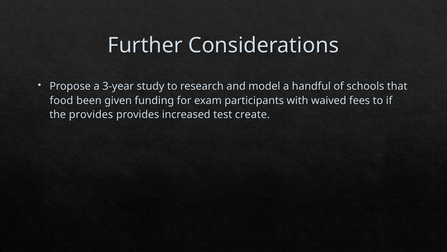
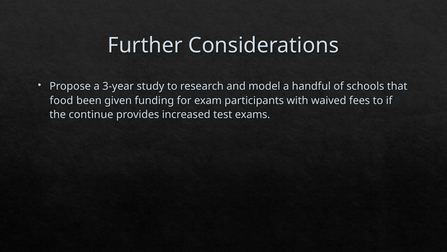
the provides: provides -> continue (91, 115)
create: create -> exams (253, 115)
